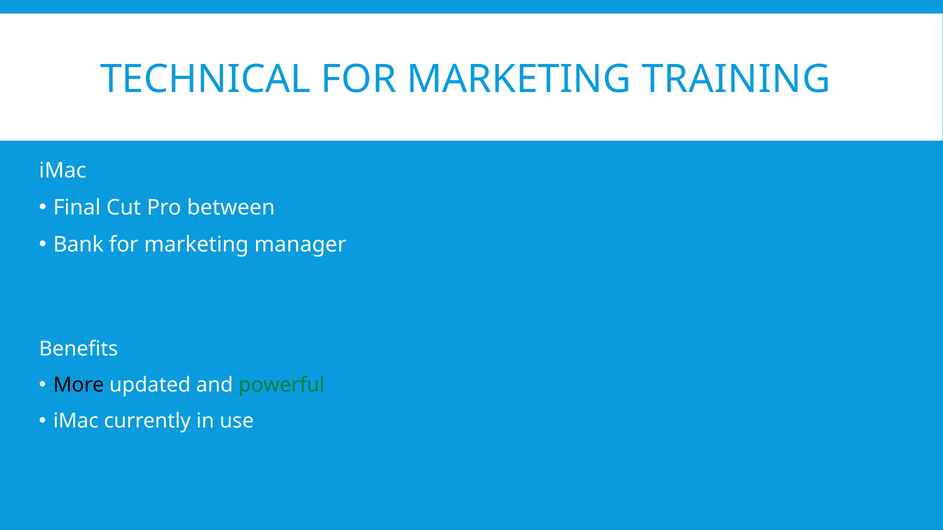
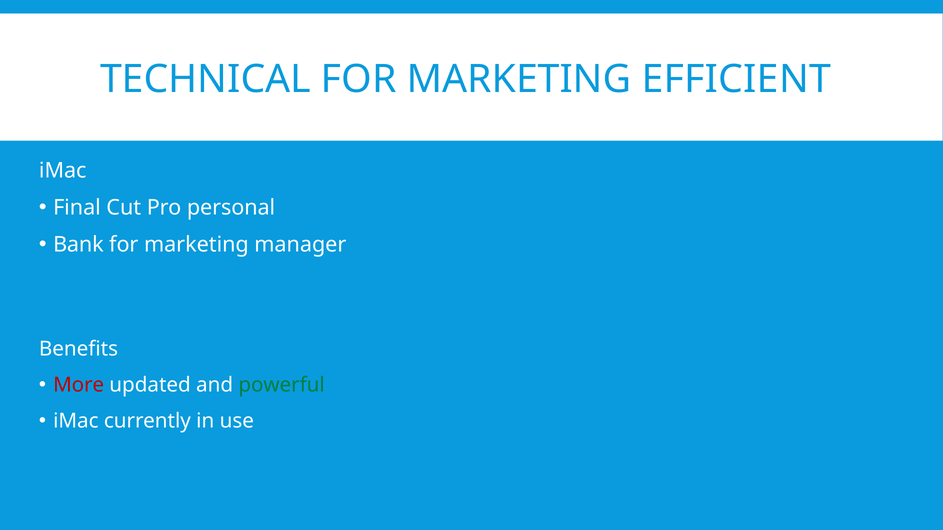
TRAINING: TRAINING -> EFFICIENT (736, 79)
between: between -> personal (231, 208)
More colour: black -> red (79, 385)
